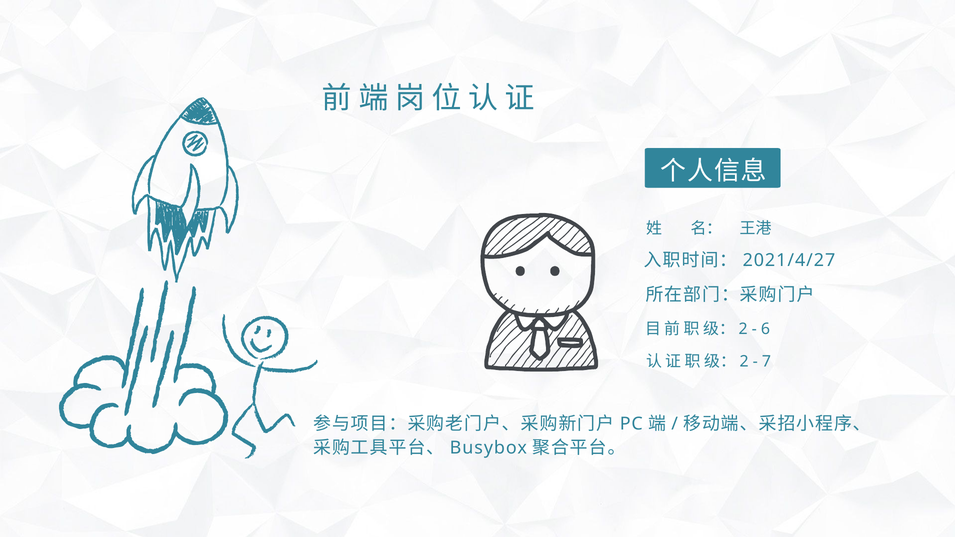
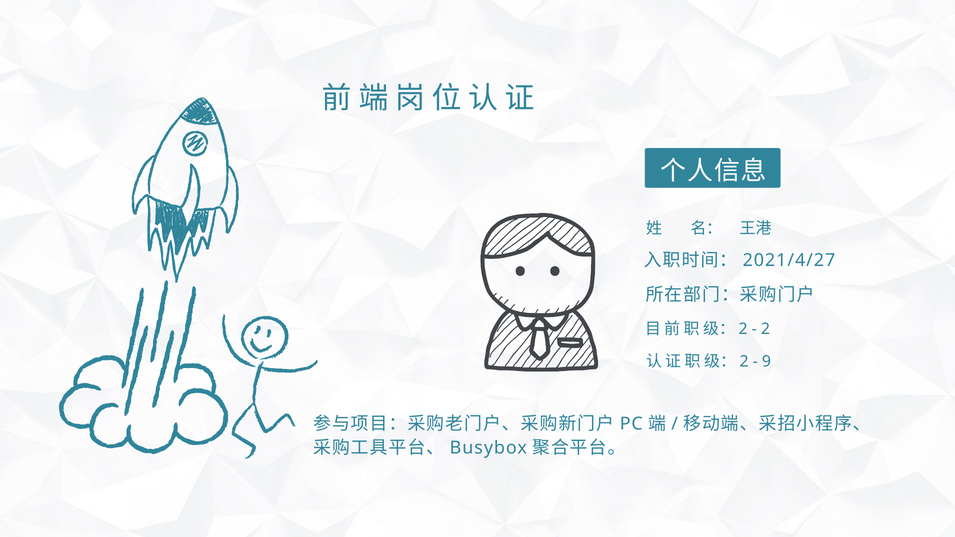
6: 6 -> 2 (765, 329)
7: 7 -> 9 (766, 361)
